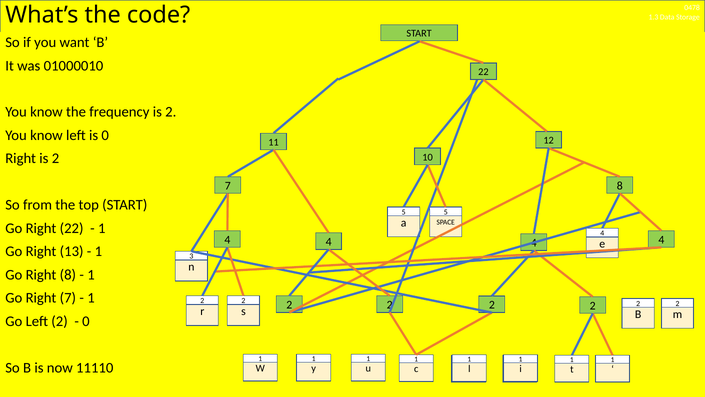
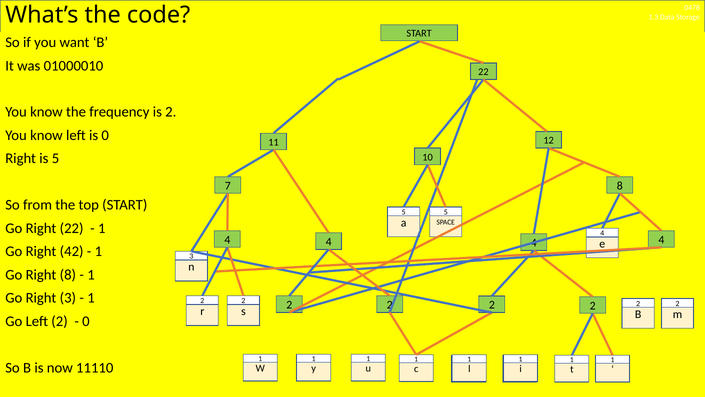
Right is 2: 2 -> 5 (56, 158)
13: 13 -> 42 (72, 251)
Right 7: 7 -> 3 (68, 298)
